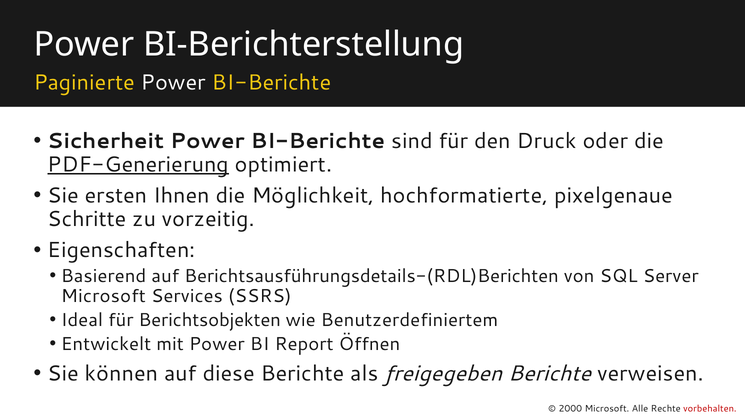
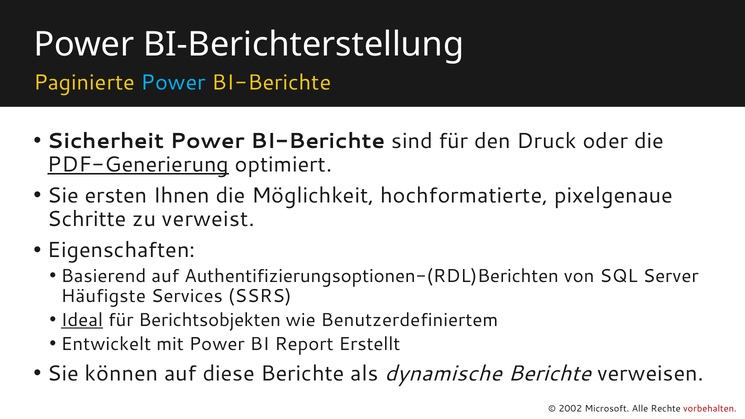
Power colour: white -> light blue (173, 82)
vorzeitig: vorzeitig -> verweist (208, 219)
Berichtsausführungsdetails-(RDL)Berichten: Berichtsausführungsdetails-(RDL)Berichten -> Authentifizierungsoptionen-(RDL)Berichten (371, 276)
Microsoft: Microsoft -> Häufigste (103, 296)
Ideal underline: none -> present (82, 320)
Öffnen: Öffnen -> Erstellt (370, 344)
freigegeben: freigegeben -> dynamische (443, 374)
2000: 2000 -> 2002 (570, 409)
